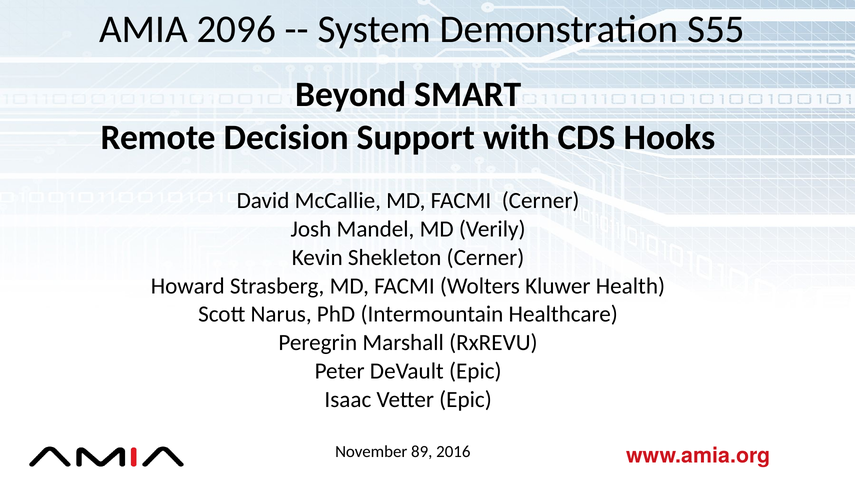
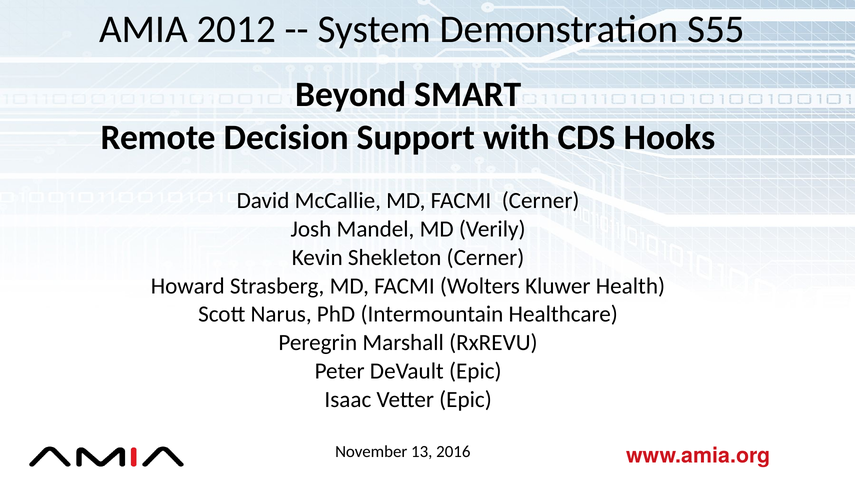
2096: 2096 -> 2012 (236, 29)
89: 89 -> 13 (422, 452)
